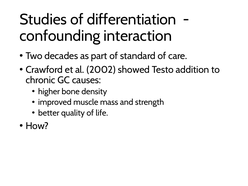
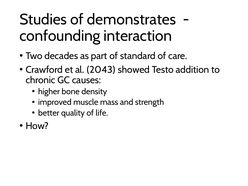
differentiation: differentiation -> demonstrates (131, 20)
2002: 2002 -> 2043 (101, 70)
